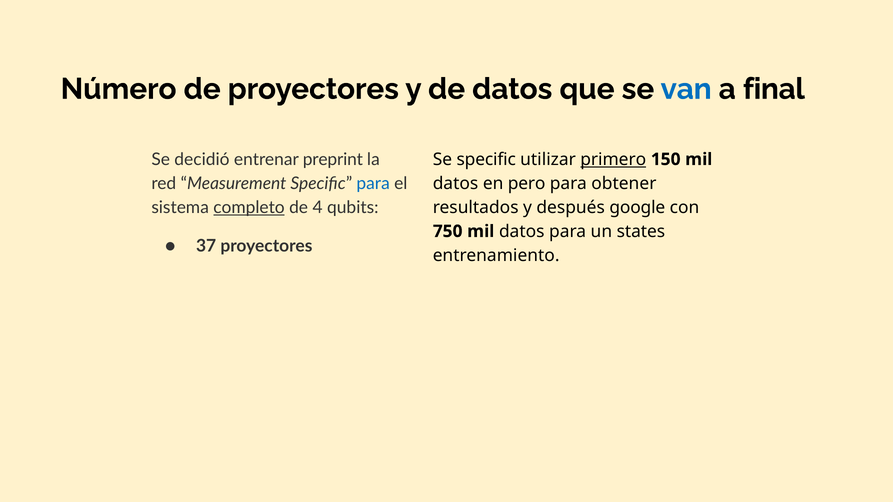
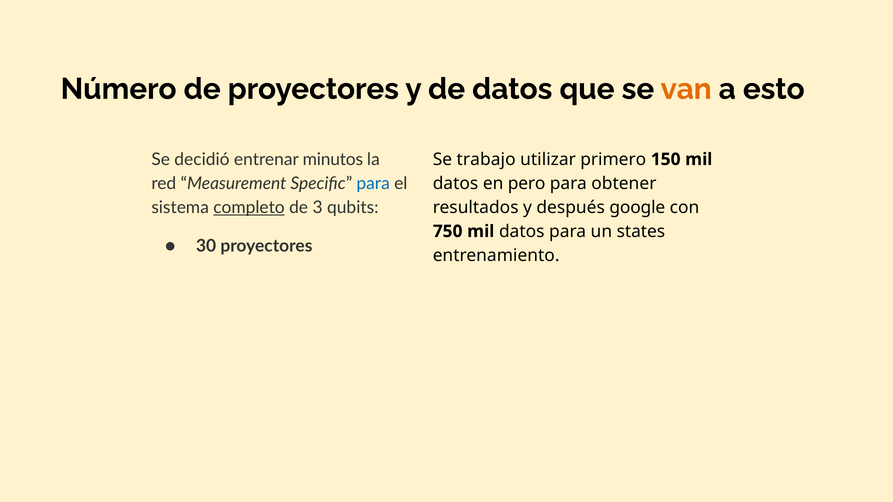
van colour: blue -> orange (686, 89)
final: final -> esto (774, 89)
preprint: preprint -> minutos (333, 159)
Se specific: specific -> trabajo (486, 159)
primero underline: present -> none (613, 159)
4: 4 -> 3 (318, 207)
37: 37 -> 30 (206, 246)
